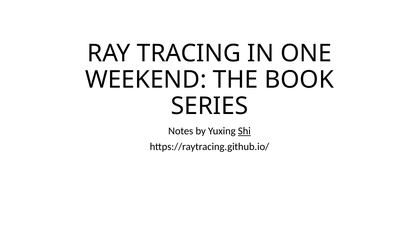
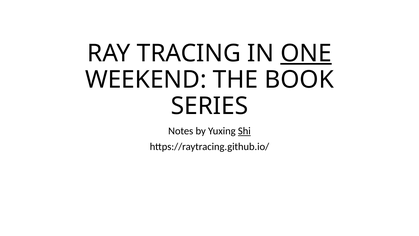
ONE underline: none -> present (306, 53)
